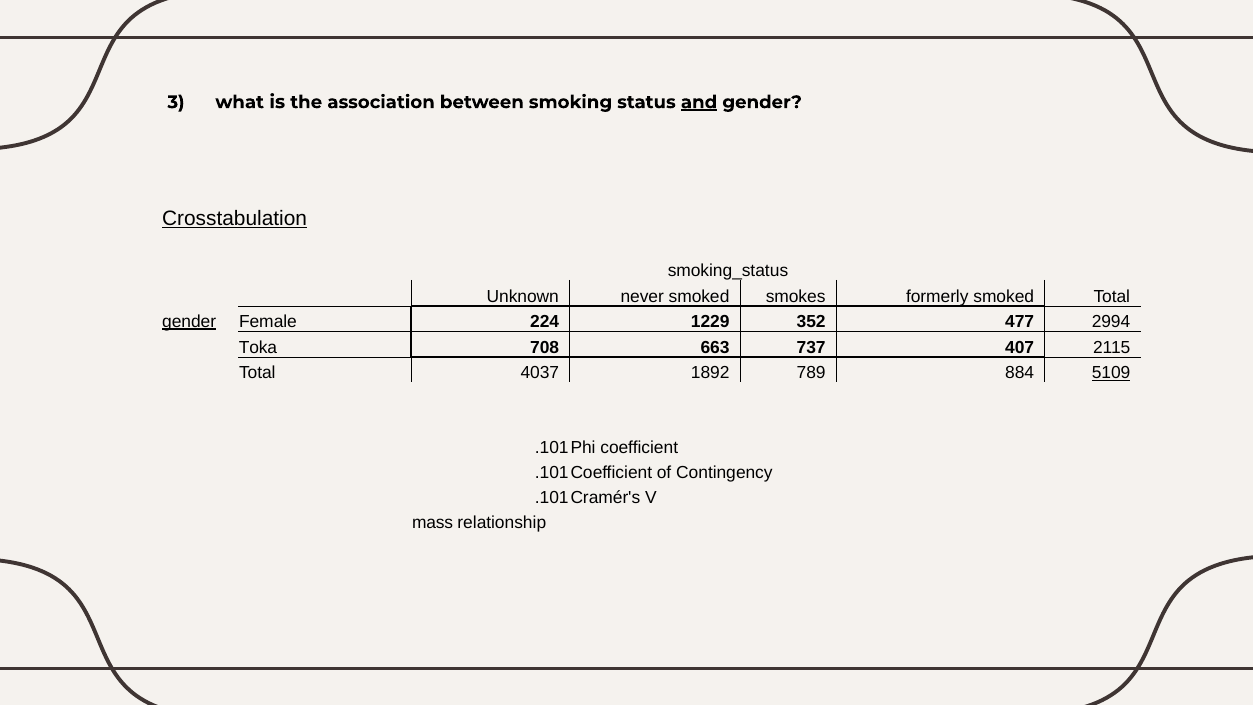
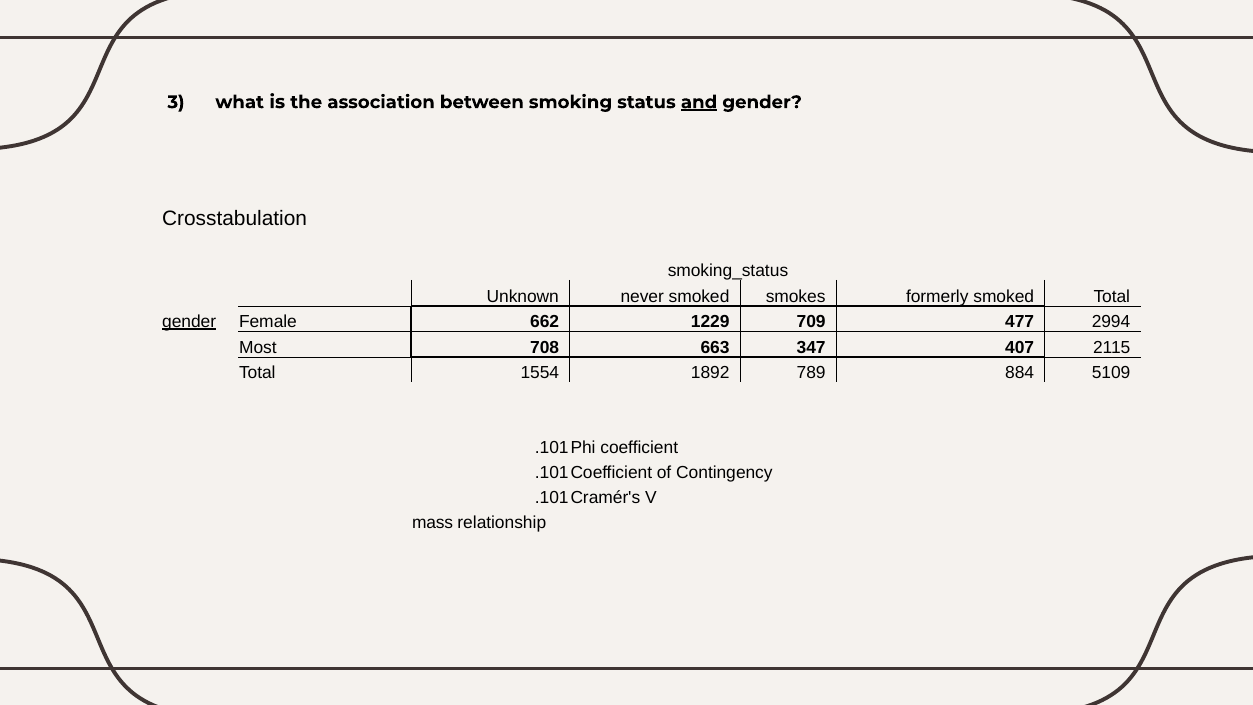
Crosstabulation underline: present -> none (235, 218)
224: 224 -> 662 (545, 321)
352: 352 -> 709 (811, 321)
Toka: Toka -> Most (258, 348)
737: 737 -> 347 (811, 348)
4037: 4037 -> 1554 (540, 373)
5109 underline: present -> none (1111, 373)
